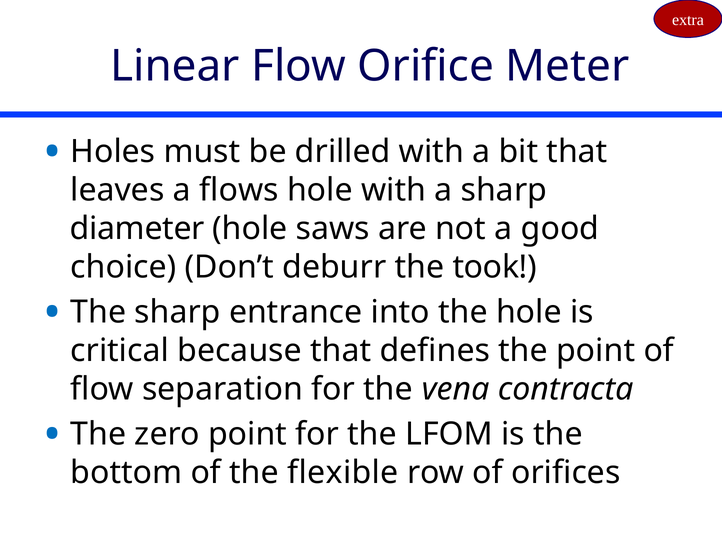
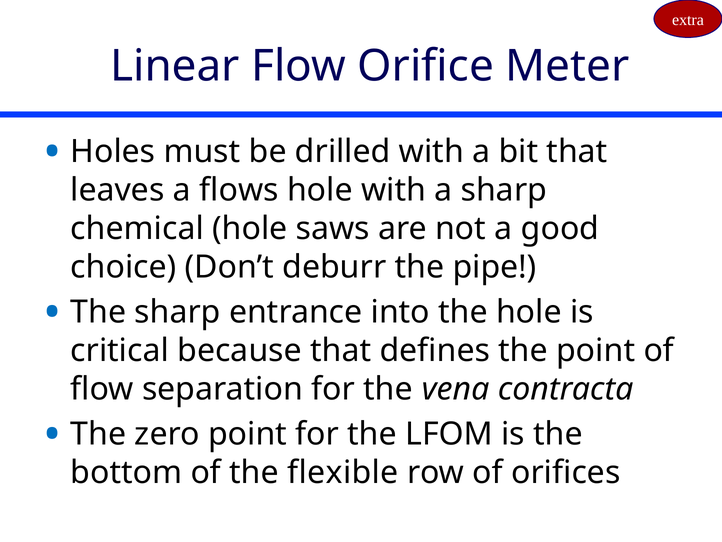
diameter: diameter -> chemical (137, 228)
took: took -> pipe (495, 267)
